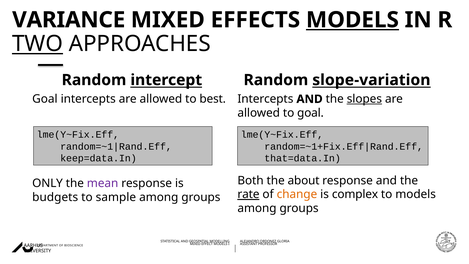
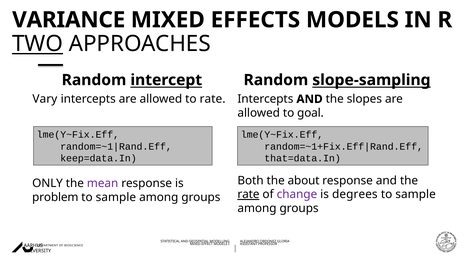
MODELS underline: present -> none (352, 20)
slope-variation: slope-variation -> slope-sampling (371, 80)
Goal: Goal -> Vary (45, 99)
to best: best -> rate (213, 99)
slopes underline: present -> none (364, 99)
change colour: orange -> purple (297, 194)
complex: complex -> degrees (355, 194)
models: models -> sample (416, 194)
budgets: budgets -> problem (55, 197)
